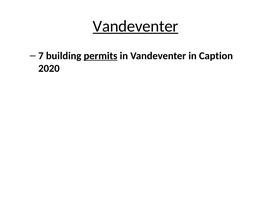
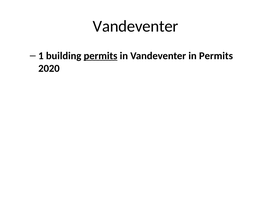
Vandeventer underline: present -> none (136, 26)
7: 7 -> 1 (41, 56)
in Caption: Caption -> Permits (216, 56)
